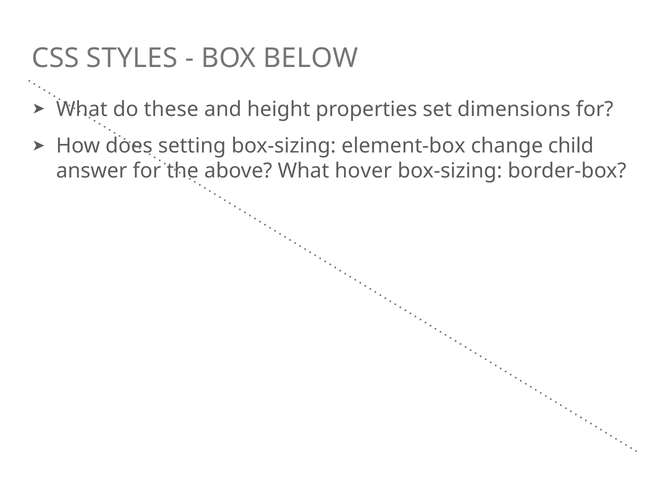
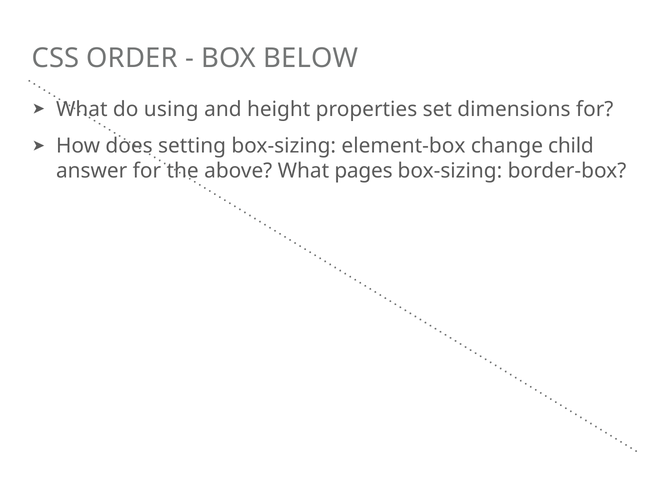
STYLES: STYLES -> ORDER (132, 58)
these: these -> using (171, 109)
hover: hover -> pages (363, 171)
